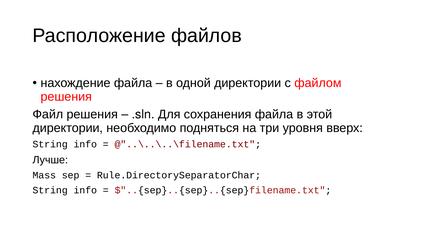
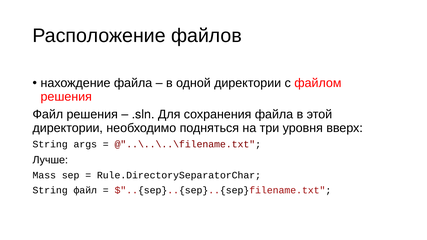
info: info -> args (85, 145)
info: info -> файл (85, 191)
